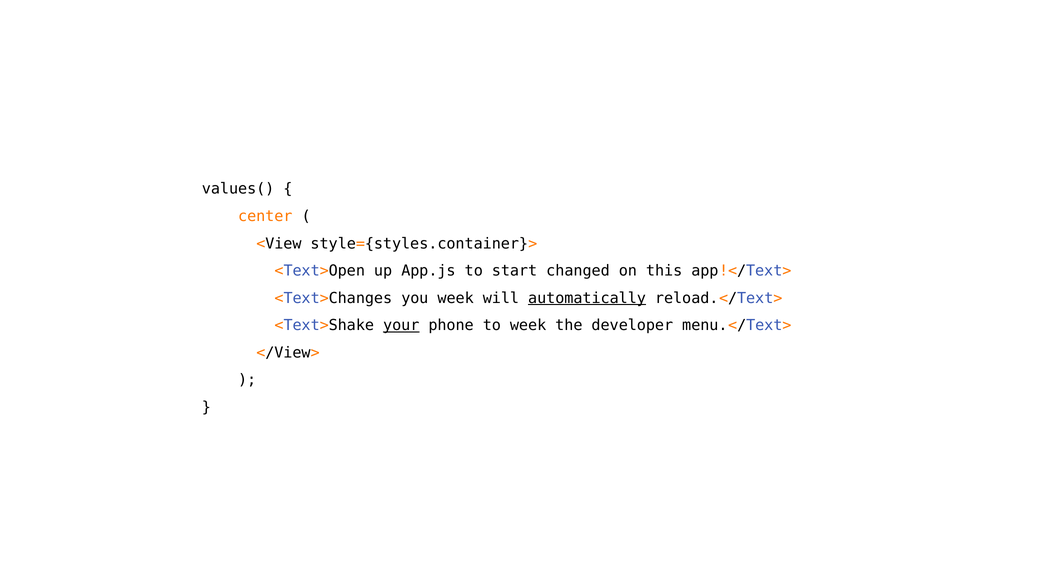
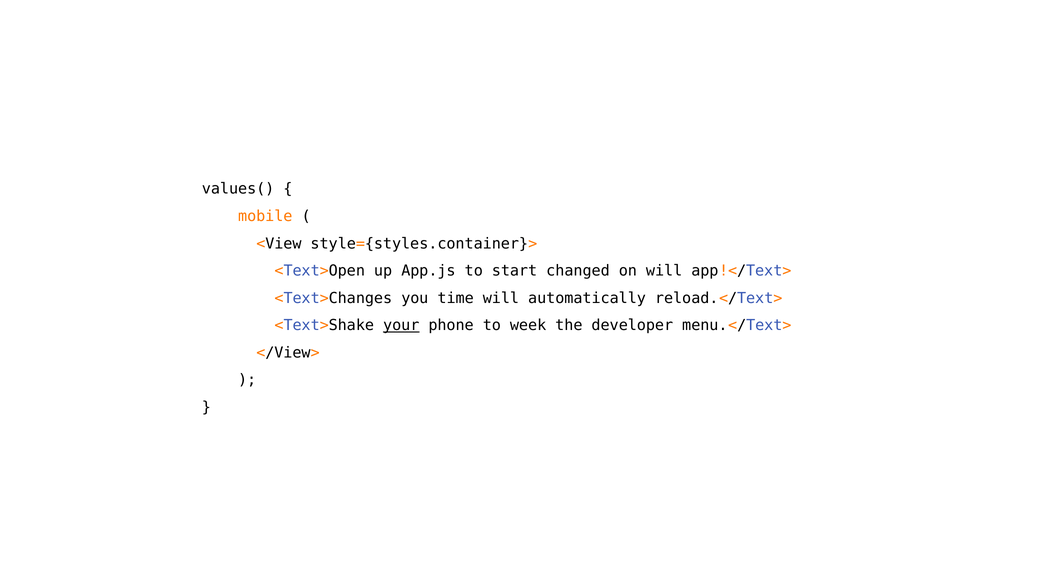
center: center -> mobile (265, 216)
on this: this -> will (664, 271)
you week: week -> time (456, 298)
automatically underline: present -> none (587, 298)
